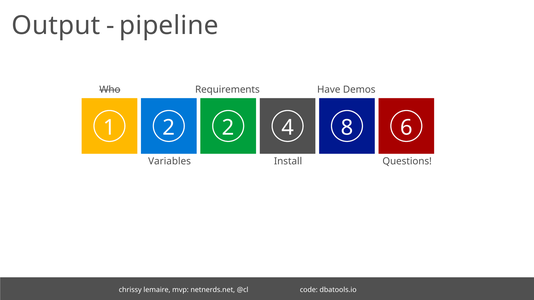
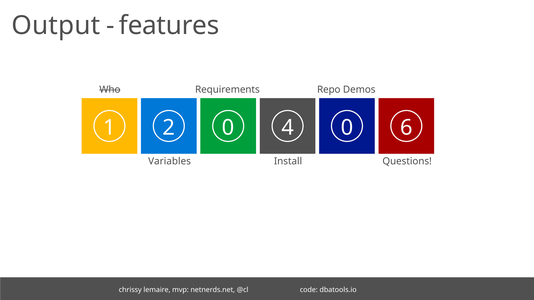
pipeline: pipeline -> features (169, 25)
Have: Have -> Repo (329, 90)
2 2: 2 -> 0 (228, 128)
4 8: 8 -> 0 (347, 128)
